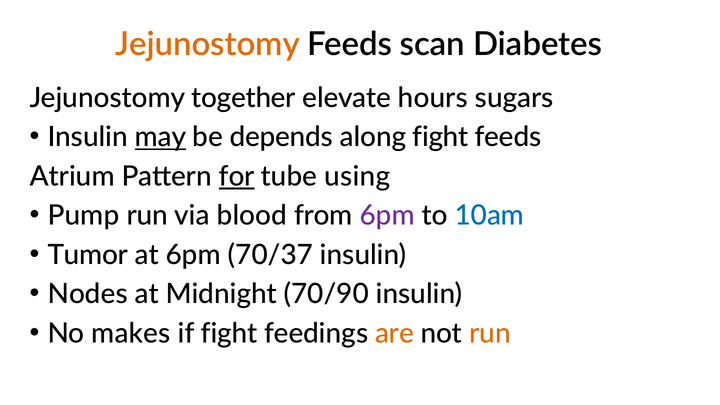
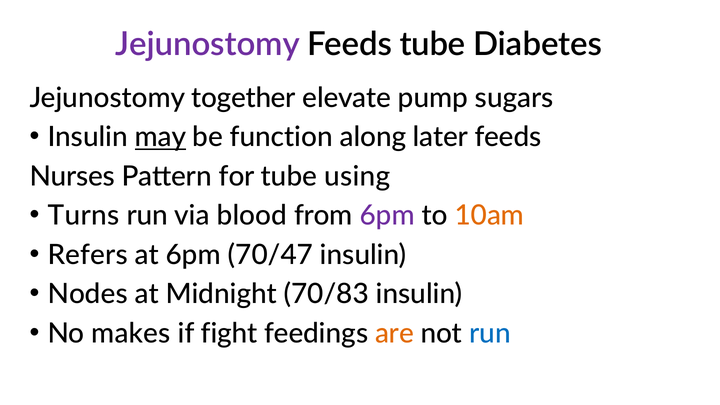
Jejunostomy colour: orange -> purple (208, 45)
Feeds scan: scan -> tube (433, 45)
hours: hours -> pump (433, 98)
depends: depends -> function (281, 137)
along fight: fight -> later (440, 137)
Atrium: Atrium -> Nurses (72, 176)
for underline: present -> none (237, 176)
Pump: Pump -> Turns (83, 216)
10am colour: blue -> orange (489, 216)
Tumor: Tumor -> Refers (88, 255)
70/37: 70/37 -> 70/47 (270, 255)
70/90: 70/90 -> 70/83 (326, 294)
run colour: orange -> blue (490, 333)
